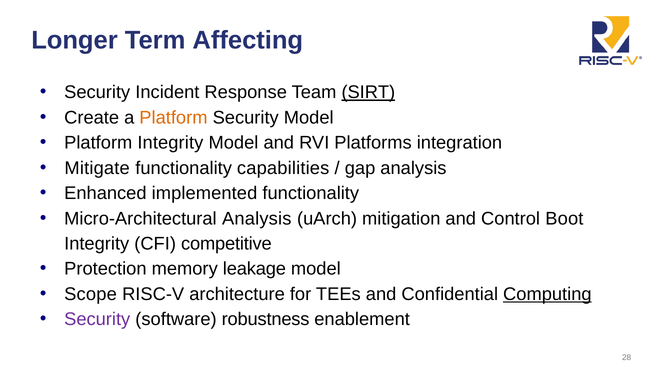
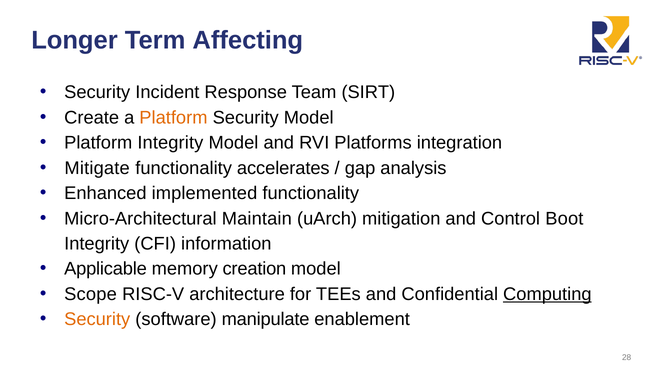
SIRT underline: present -> none (368, 92)
capabilities: capabilities -> accelerates (283, 168)
Micro-Architectural Analysis: Analysis -> Maintain (257, 219)
competitive: competitive -> information (226, 244)
Protection: Protection -> Applicable (105, 269)
leakage: leakage -> creation (254, 269)
Security colour: purple -> orange (97, 320)
robustness: robustness -> manipulate (266, 320)
